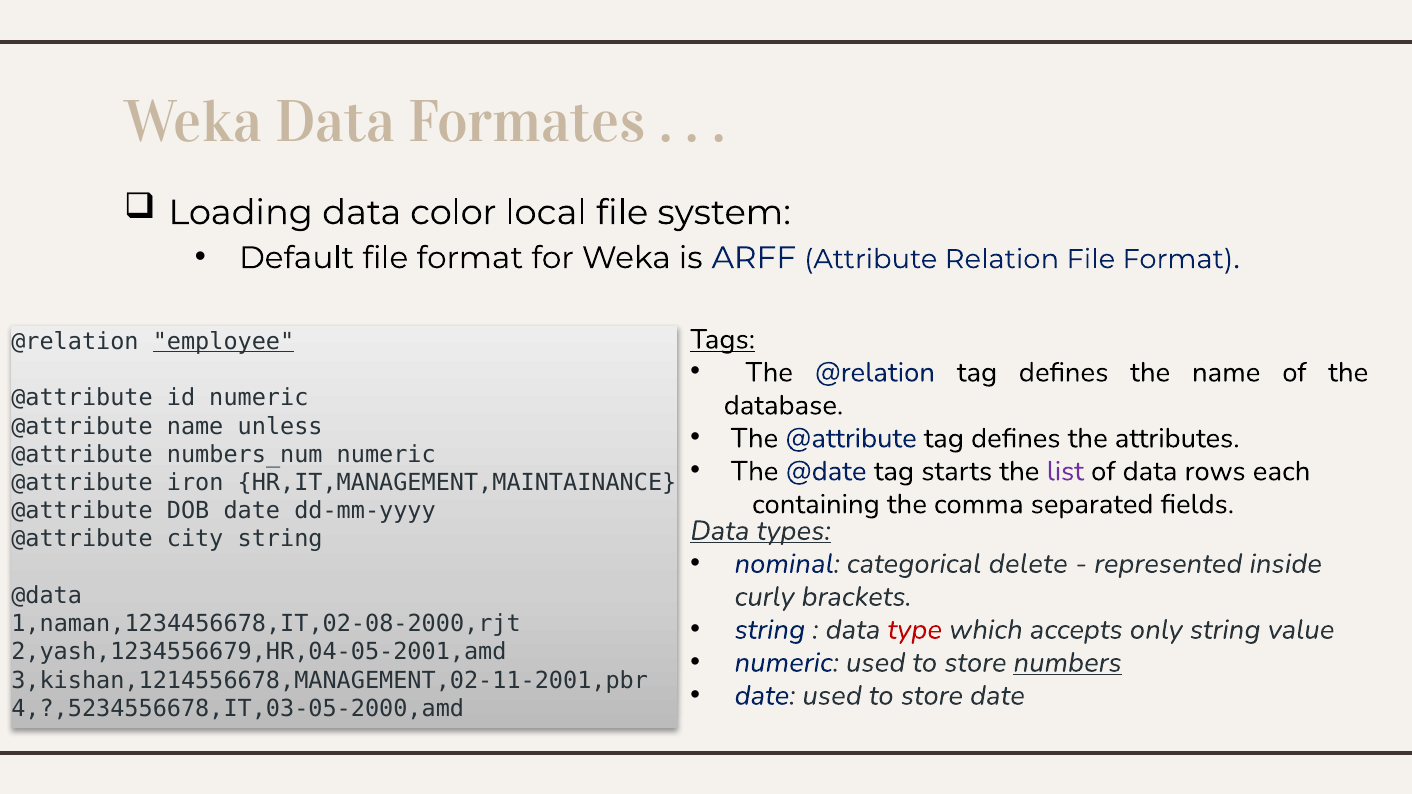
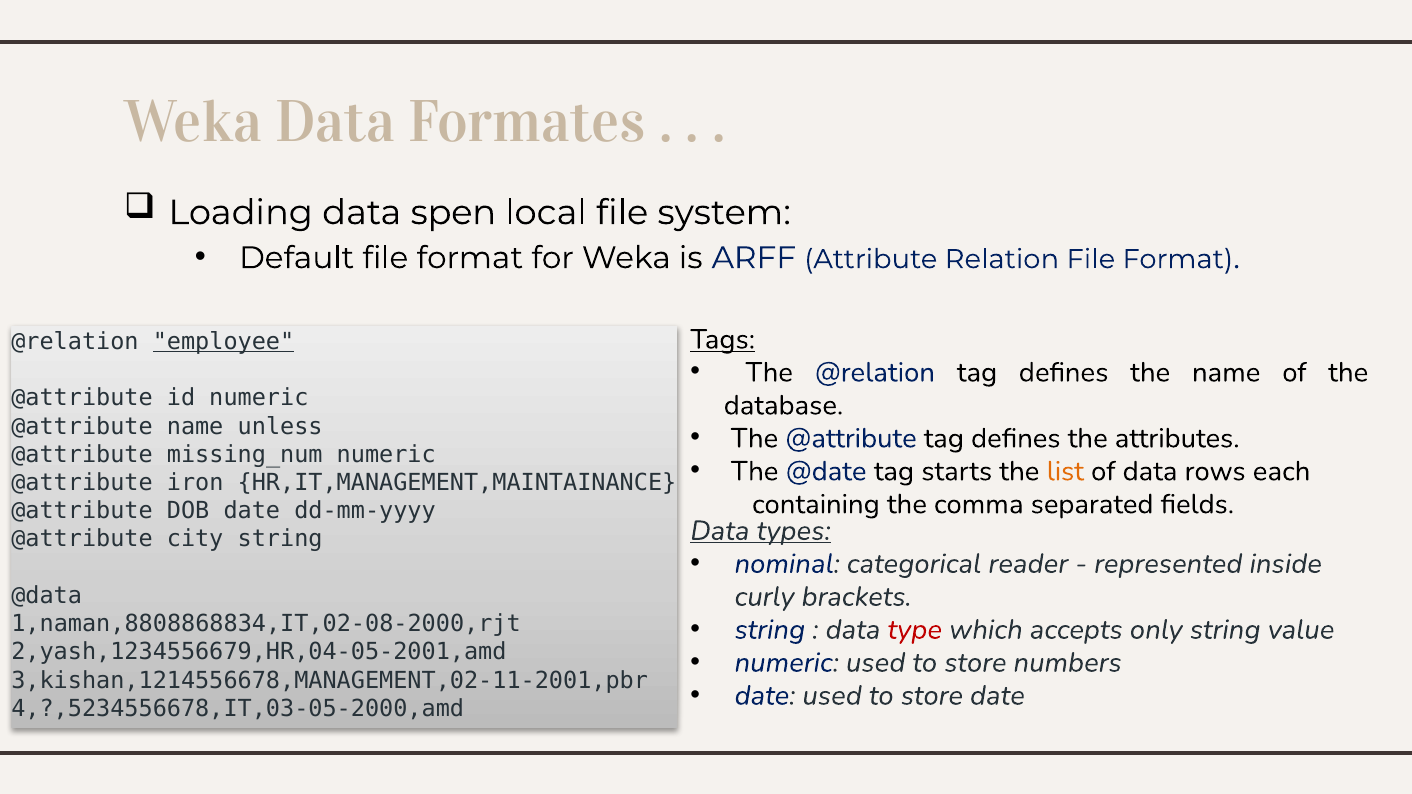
color: color -> spen (453, 213)
numbers_num: numbers_num -> missing_num (245, 455)
list colour: purple -> orange (1065, 471)
delete: delete -> reader (1028, 564)
1,naman,1234456678,IT,02-08-2000,rjt: 1,naman,1234456678,IT,02-08-2000,rjt -> 1,naman,8808868834,IT,02-08-2000,rjt (266, 624)
numbers underline: present -> none (1068, 663)
